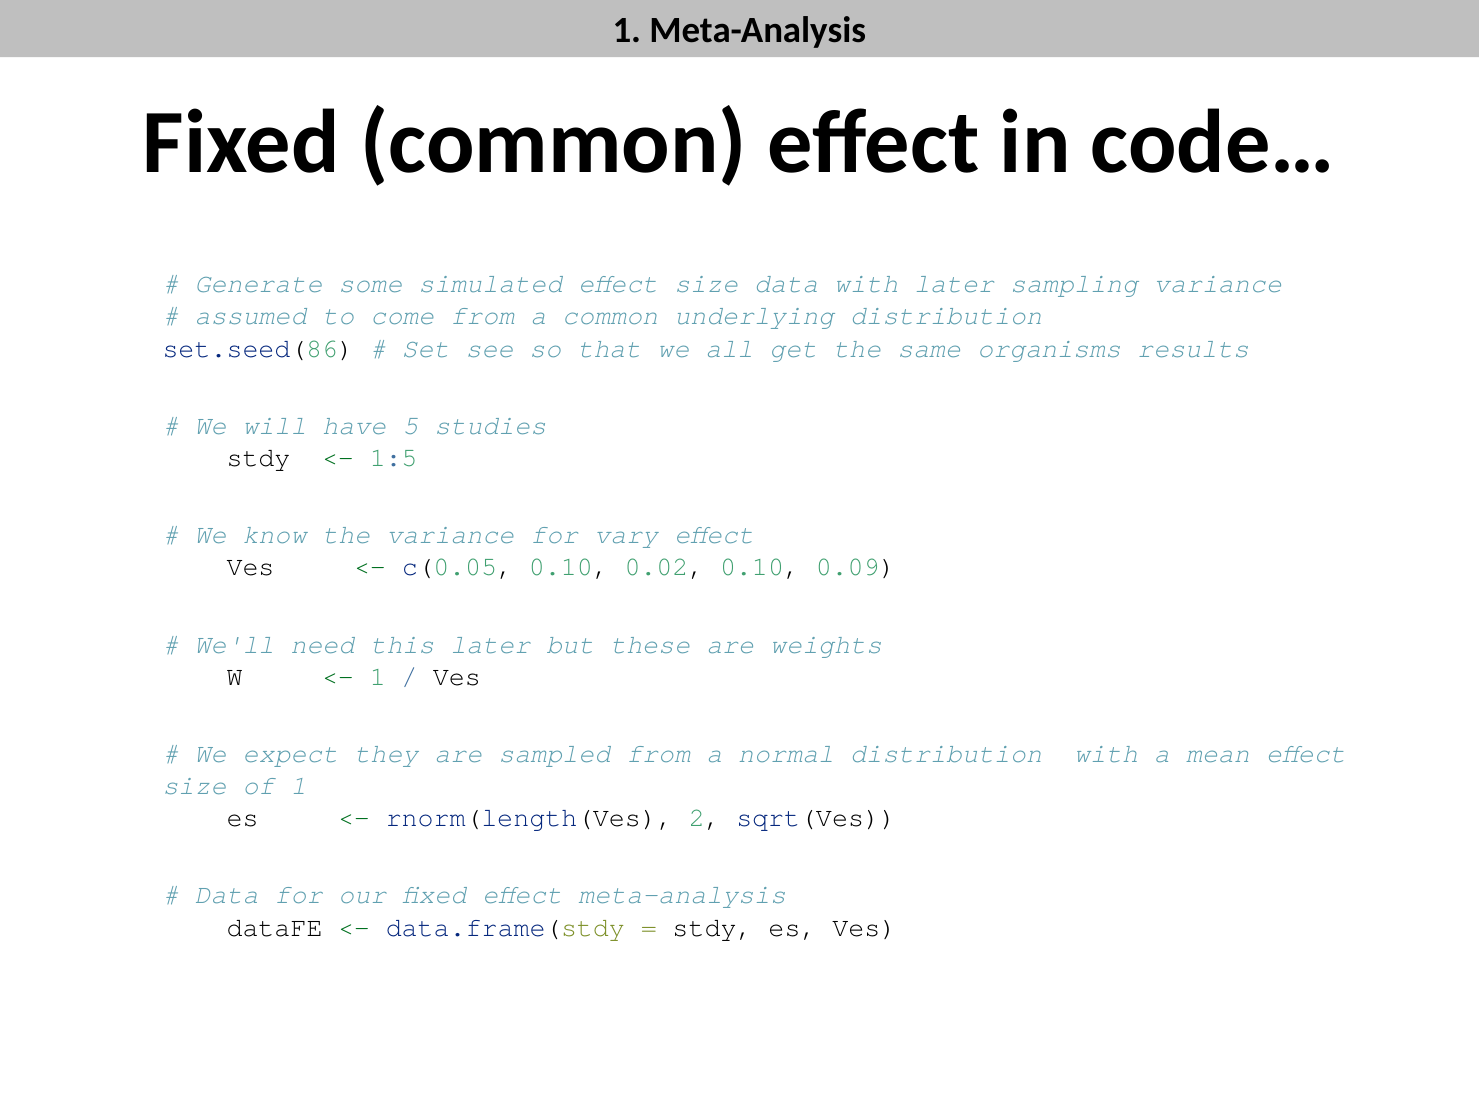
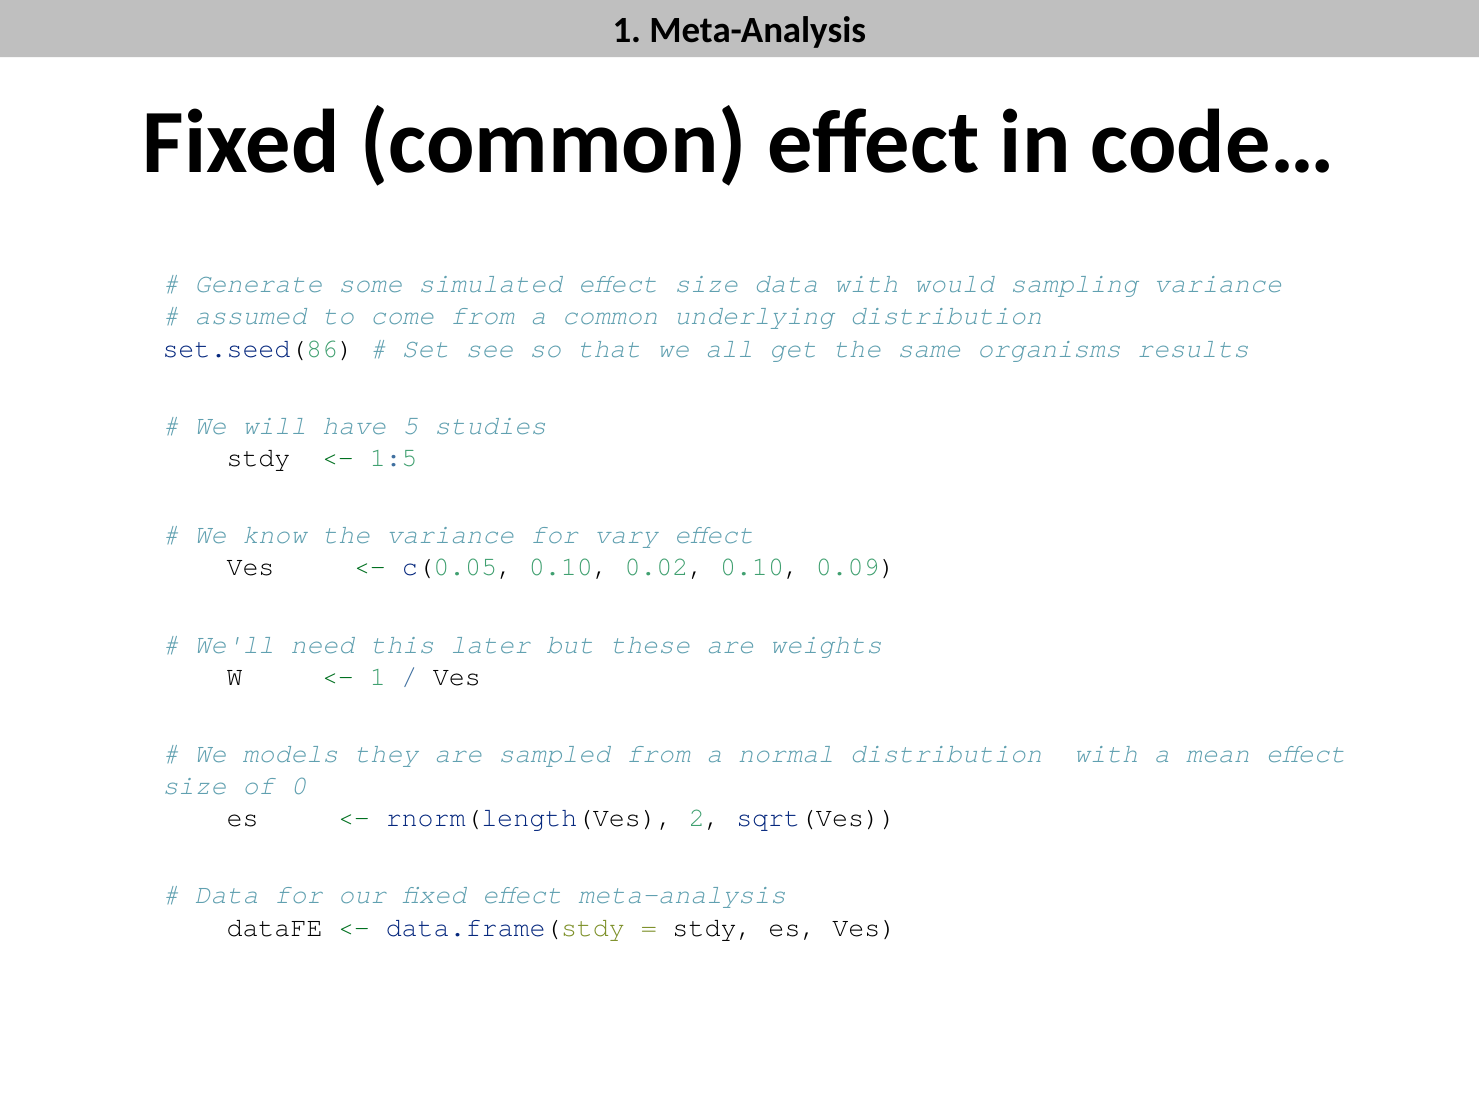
with later: later -> would (954, 284)
expect: expect -> models (291, 754)
of 1: 1 -> 0 (299, 786)
